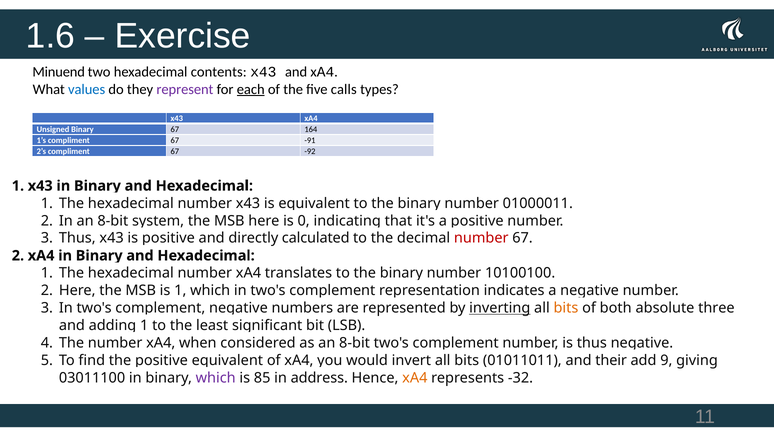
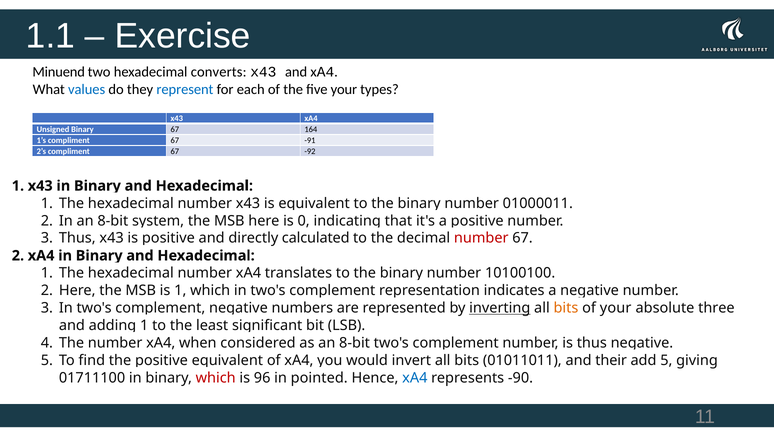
1.6: 1.6 -> 1.1 (51, 36)
contents: contents -> converts (219, 72)
represent colour: purple -> blue (185, 89)
each underline: present -> none (251, 89)
five calls: calls -> your (344, 89)
of both: both -> your (616, 308)
add 9: 9 -> 5 (666, 360)
03011100: 03011100 -> 01711100 (92, 377)
which colour: purple -> red (216, 377)
85: 85 -> 96 (262, 377)
address: address -> pointed (319, 377)
xA4 colour: orange -> blue (415, 377)
-32: -32 -> -90 (521, 377)
